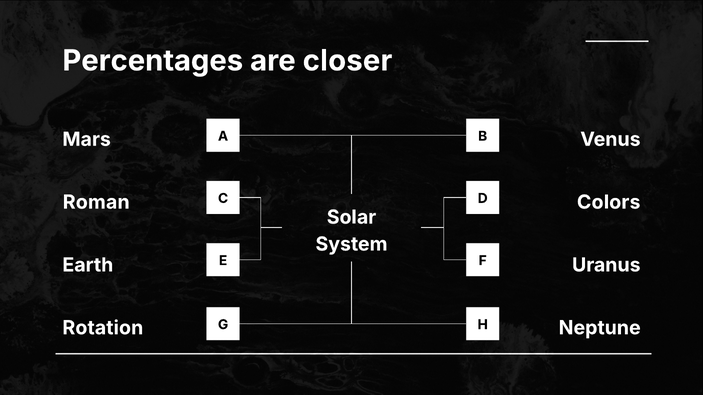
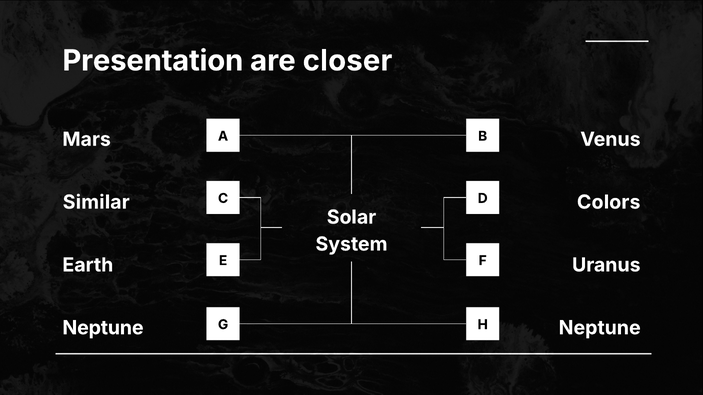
Percentages: Percentages -> Presentation (153, 61)
Roman: Roman -> Similar (96, 202)
Rotation: Rotation -> Neptune (103, 328)
